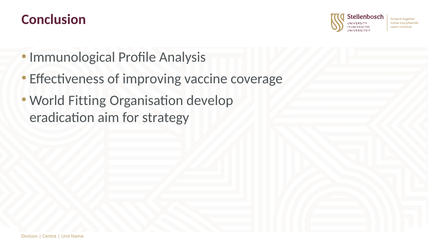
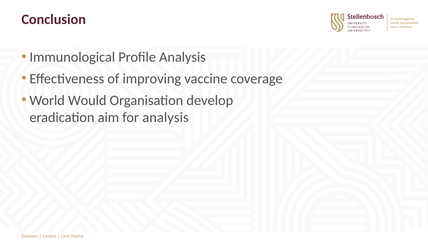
Fitting: Fitting -> Would (87, 100)
for strategy: strategy -> analysis (166, 117)
